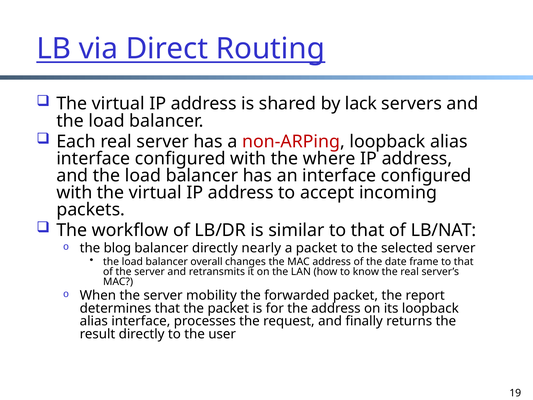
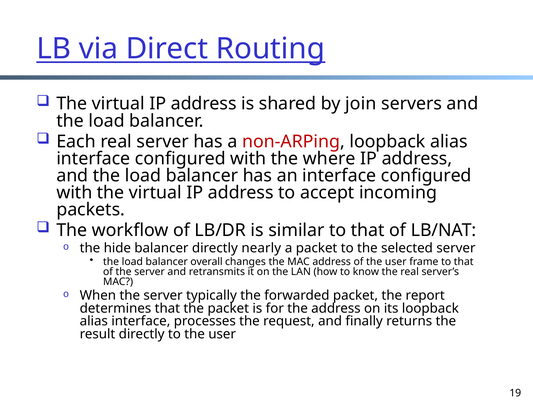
lack: lack -> join (361, 104)
blog: blog -> hide (117, 248)
of the date: date -> user (396, 262)
mobility: mobility -> typically (211, 295)
